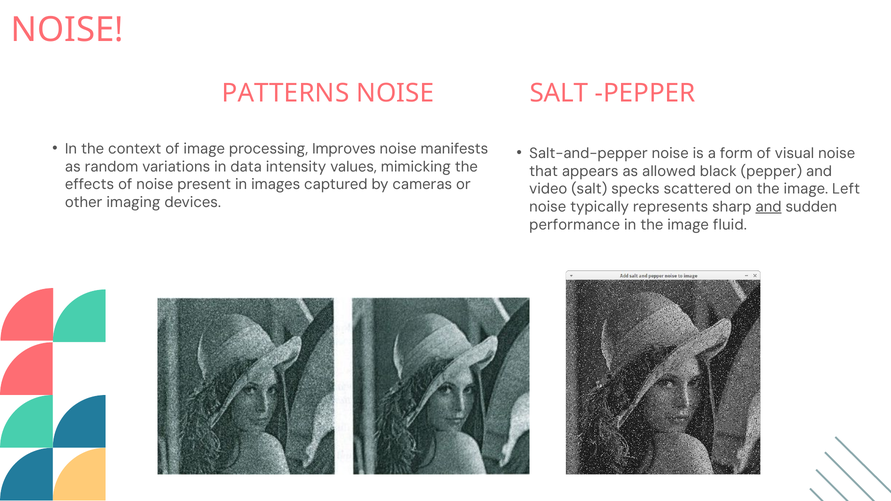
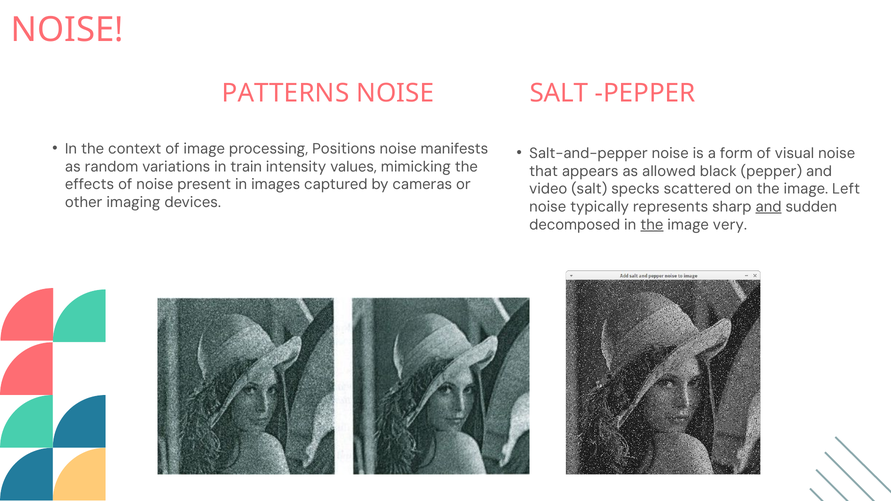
Improves: Improves -> Positions (344, 149)
data: data -> train (246, 167)
performance: performance -> decomposed (575, 225)
the underline: none -> present (652, 225)
fluid: fluid -> very (730, 225)
